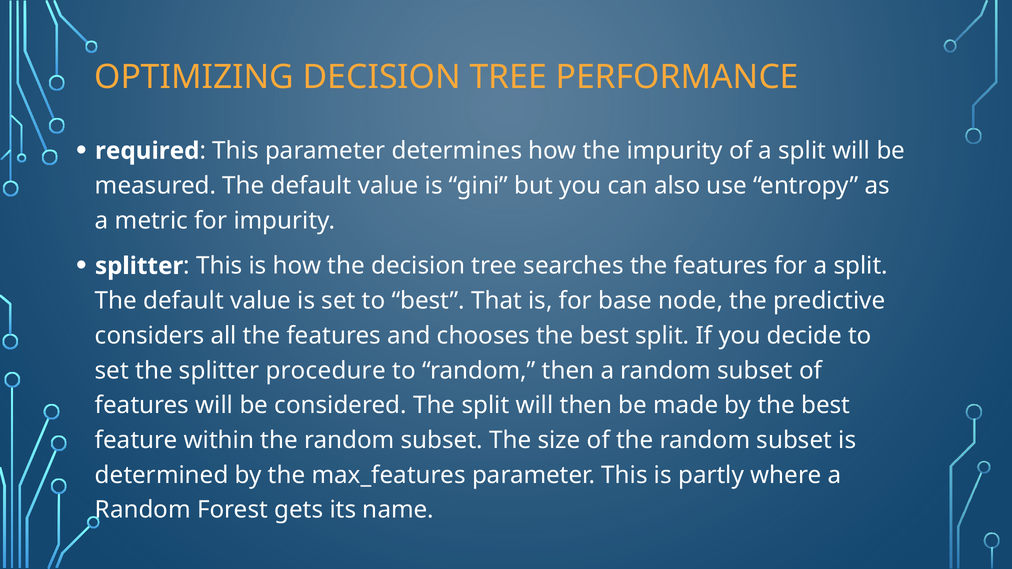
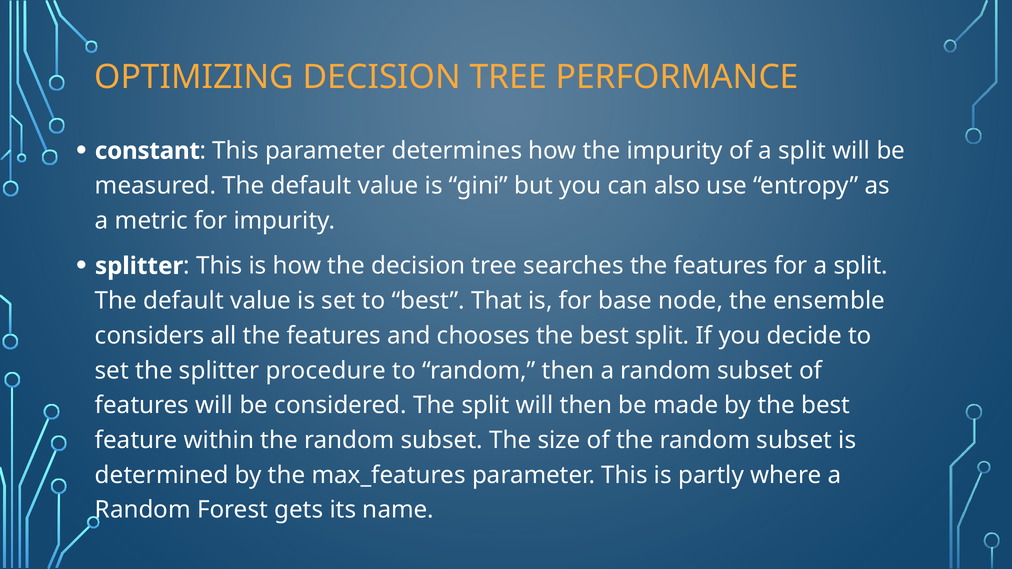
required: required -> constant (147, 151)
predictive: predictive -> ensemble (829, 301)
